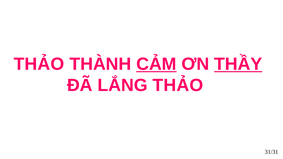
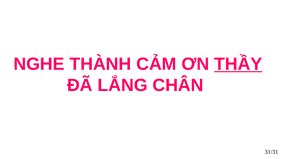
THẢO: THẢO -> NGHE (39, 64)
CẢM underline: present -> none (156, 64)
LẮNG THẢO: THẢO -> CHÂN (178, 85)
